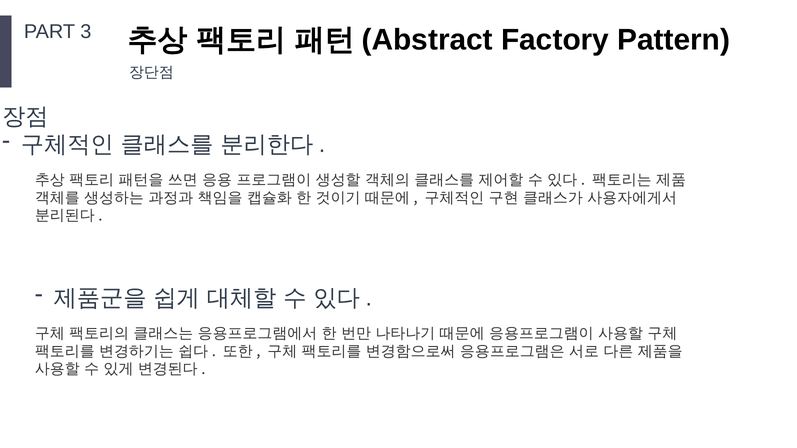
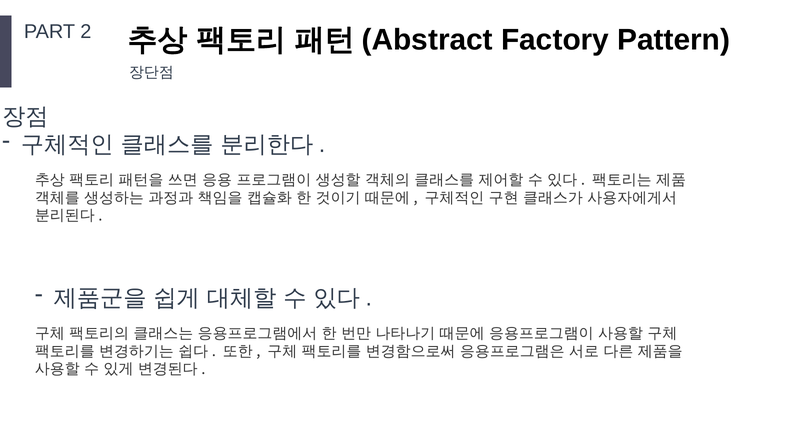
3: 3 -> 2 (86, 32)
